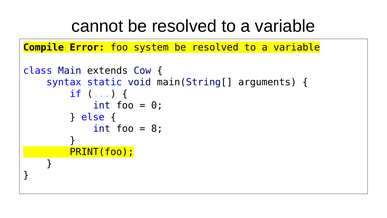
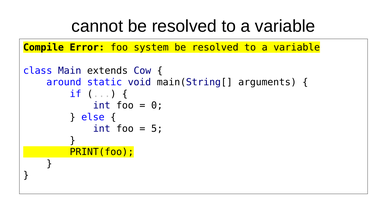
syntax: syntax -> around (64, 82)
8: 8 -> 5 (157, 129)
